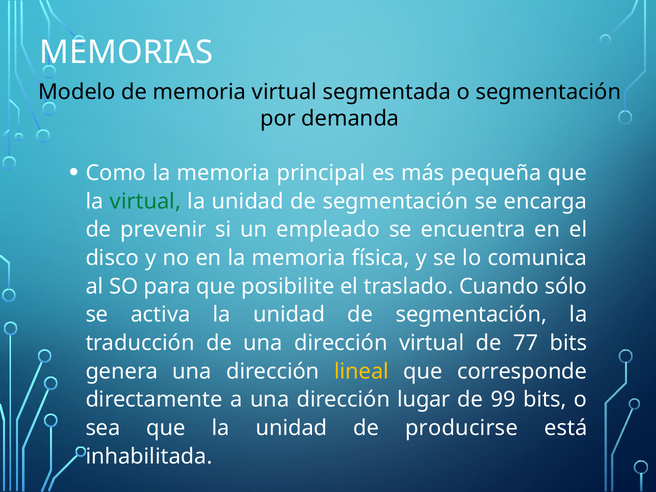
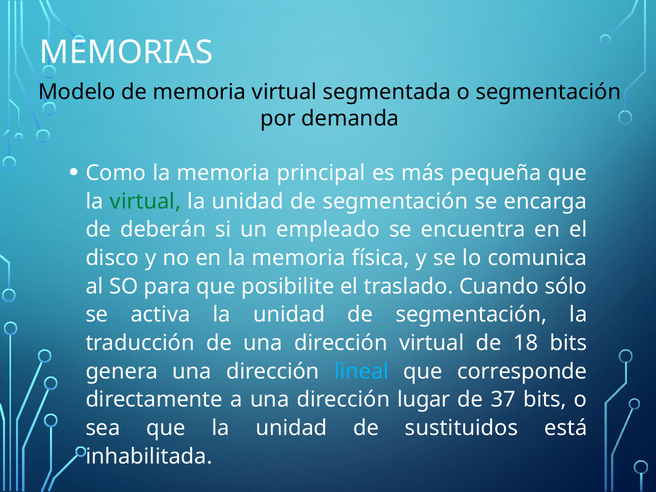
prevenir: prevenir -> deberán (163, 230)
77: 77 -> 18 (526, 343)
lineal colour: yellow -> light blue (362, 371)
99: 99 -> 37 (503, 400)
producirse: producirse -> sustituidos (462, 428)
